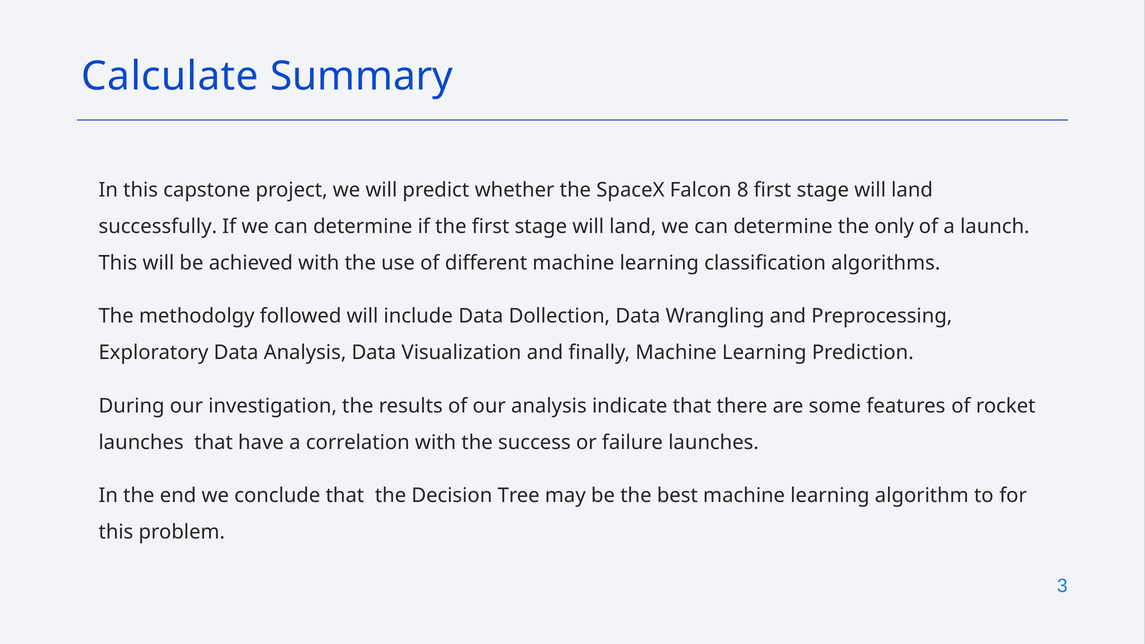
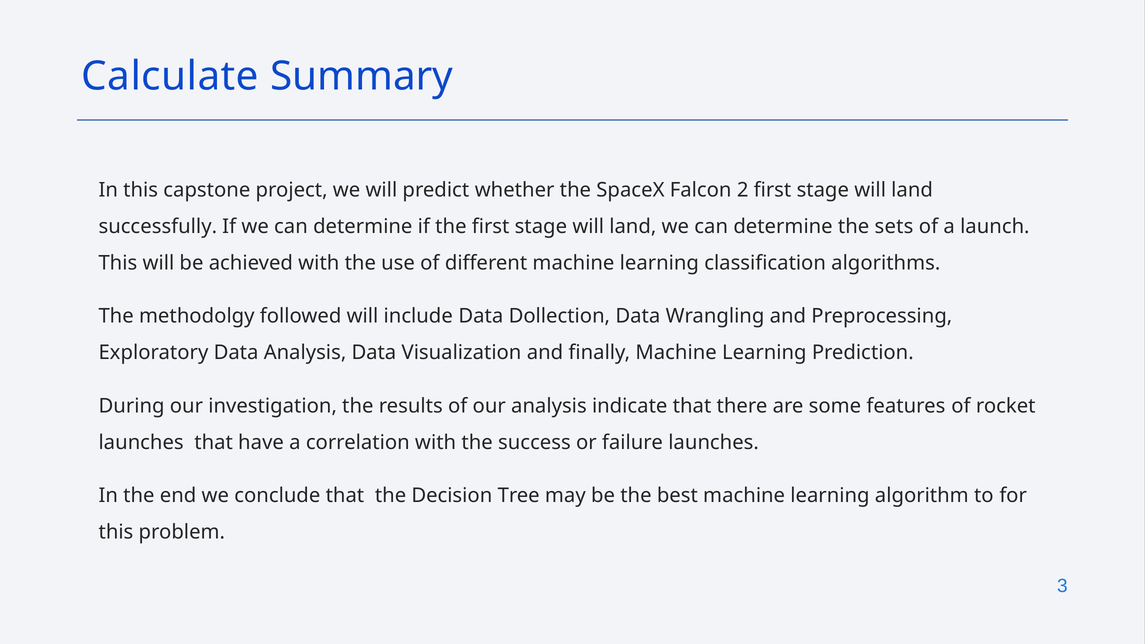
8: 8 -> 2 (743, 190)
only: only -> sets (894, 226)
